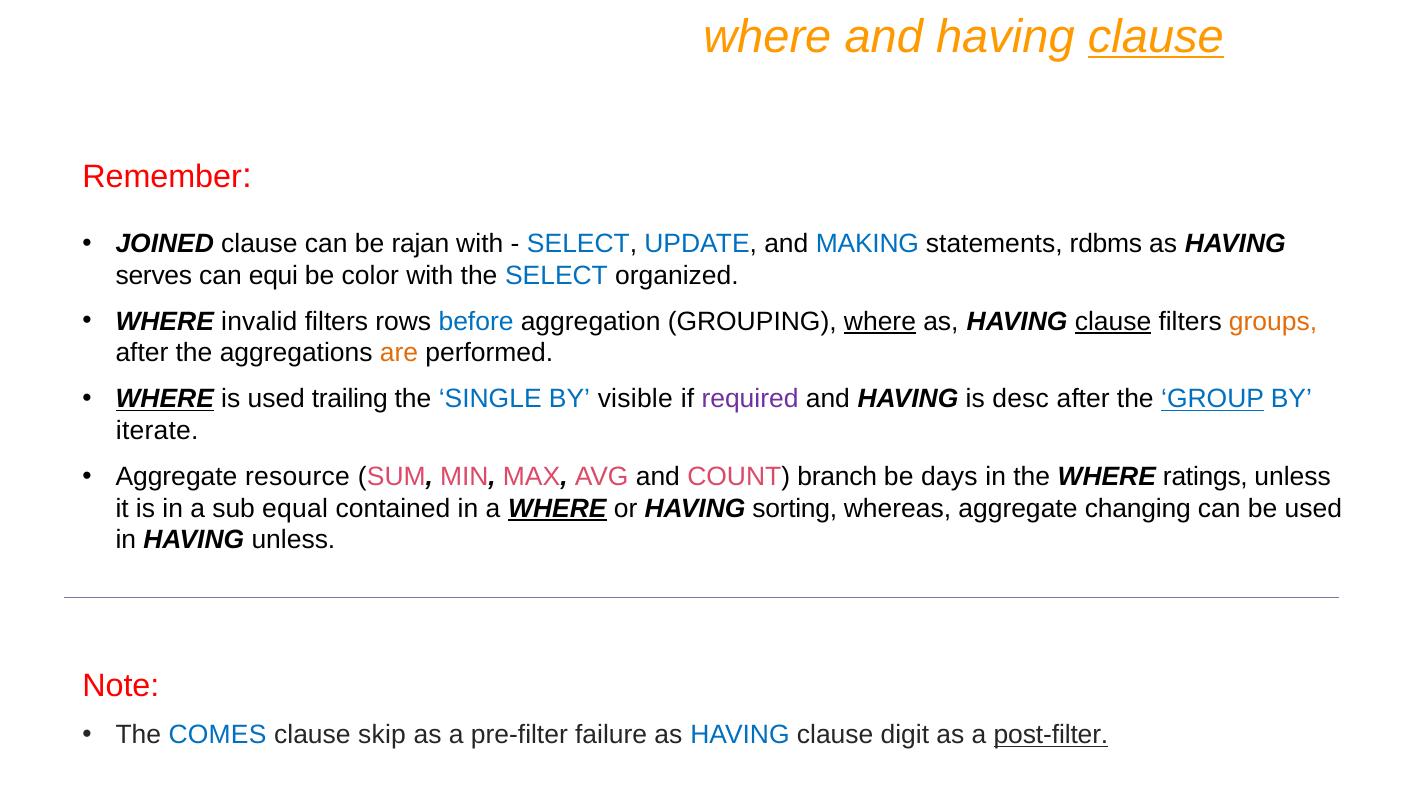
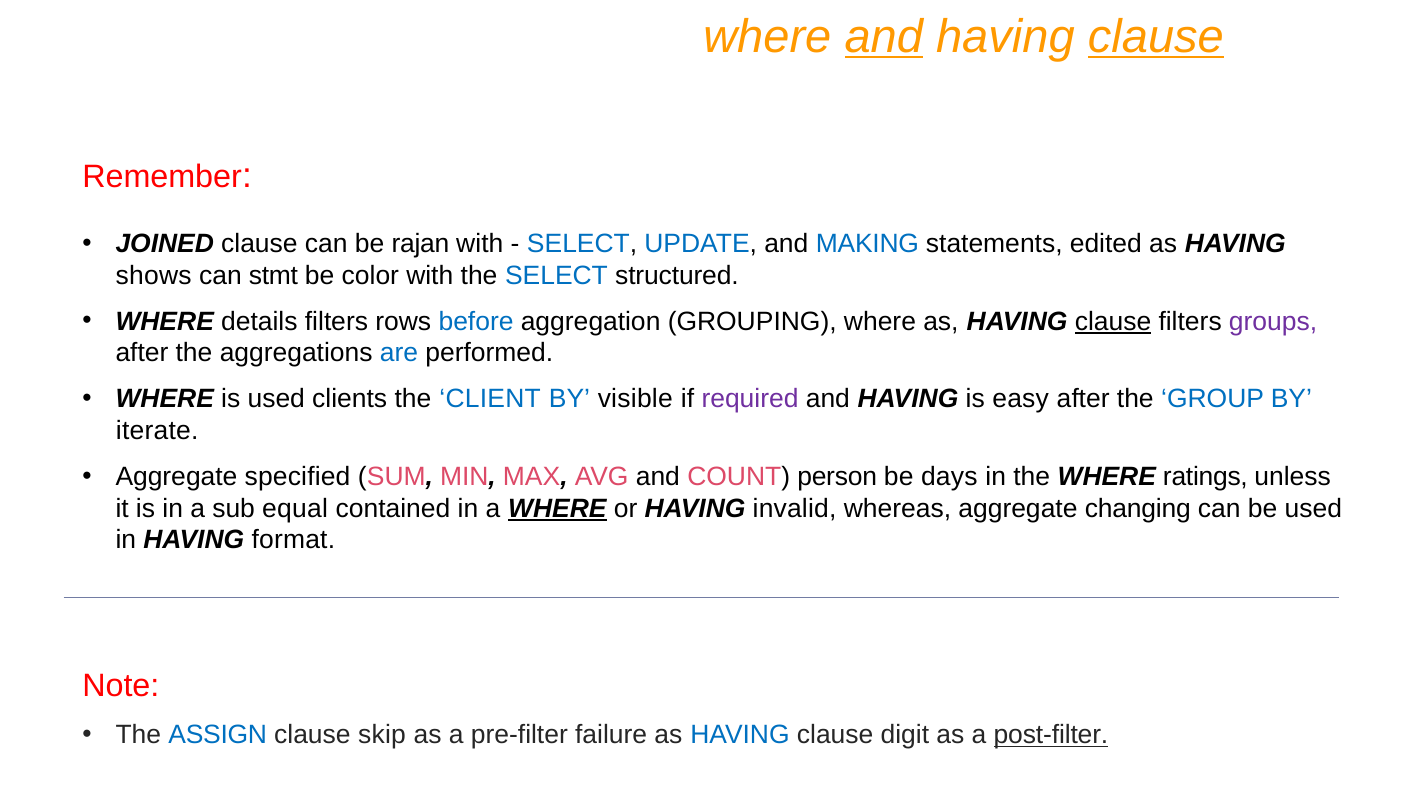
and underline: none -> present (884, 37)
rdbms: rdbms -> edited (1106, 244)
serves: serves -> shows (154, 276)
equi: equi -> stmt (273, 276)
organized: organized -> structured (677, 276)
invalid: invalid -> details (259, 321)
where underline: present -> none (880, 321)
groups colour: orange -> purple (1273, 321)
are colour: orange -> blue (399, 353)
WHERE underline: present -> none (165, 399)
trailing: trailing -> clients (350, 399)
SINGLE: SINGLE -> CLIENT (490, 399)
desc: desc -> easy (1021, 399)
GROUP underline: present -> none (1213, 399)
resource: resource -> specified (298, 477)
branch: branch -> person (837, 477)
sorting: sorting -> invalid (795, 508)
HAVING unless: unless -> format (293, 540)
COMES: COMES -> ASSIGN (218, 735)
